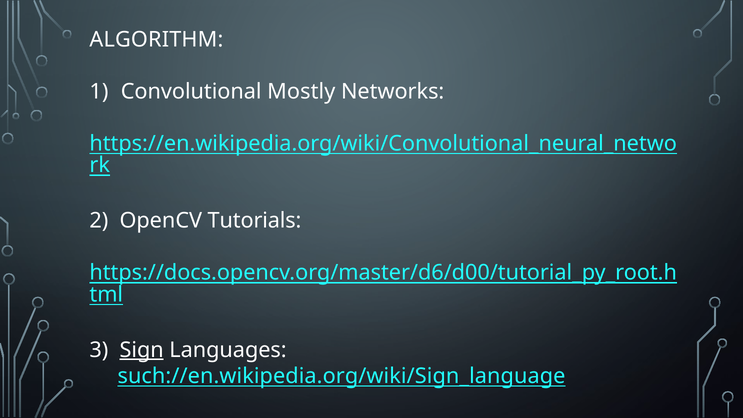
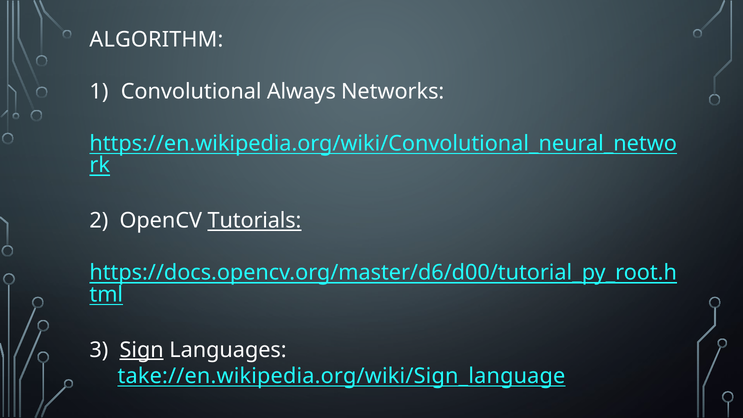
Mostly: Mostly -> Always (301, 92)
Tutorials underline: none -> present (255, 221)
such://en.wikipedia.org/wiki/Sign_language: such://en.wikipedia.org/wiki/Sign_language -> take://en.wikipedia.org/wiki/Sign_language (341, 376)
